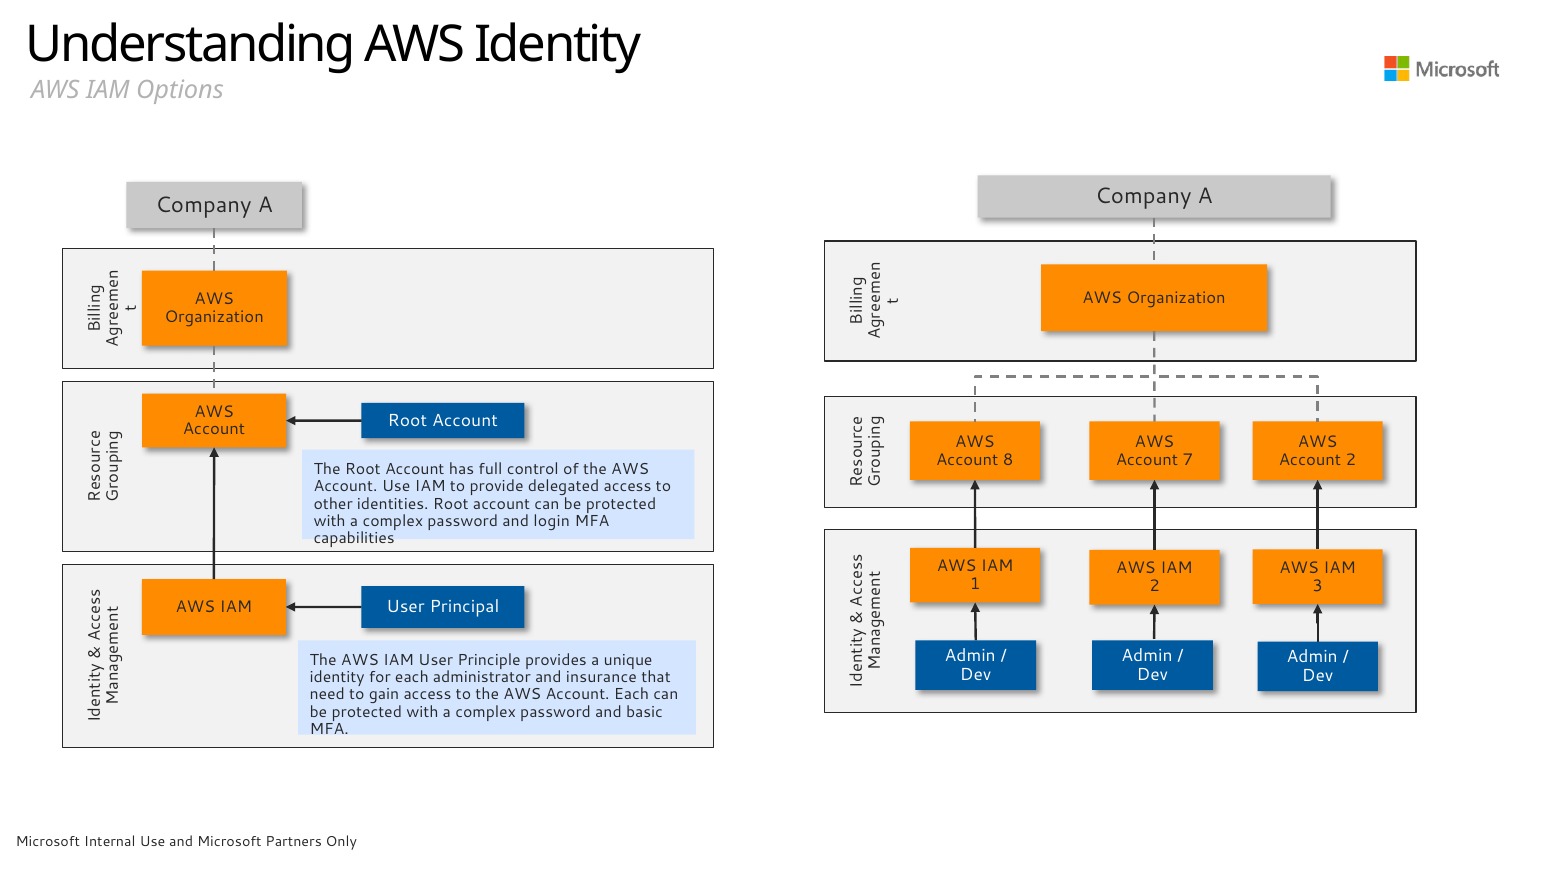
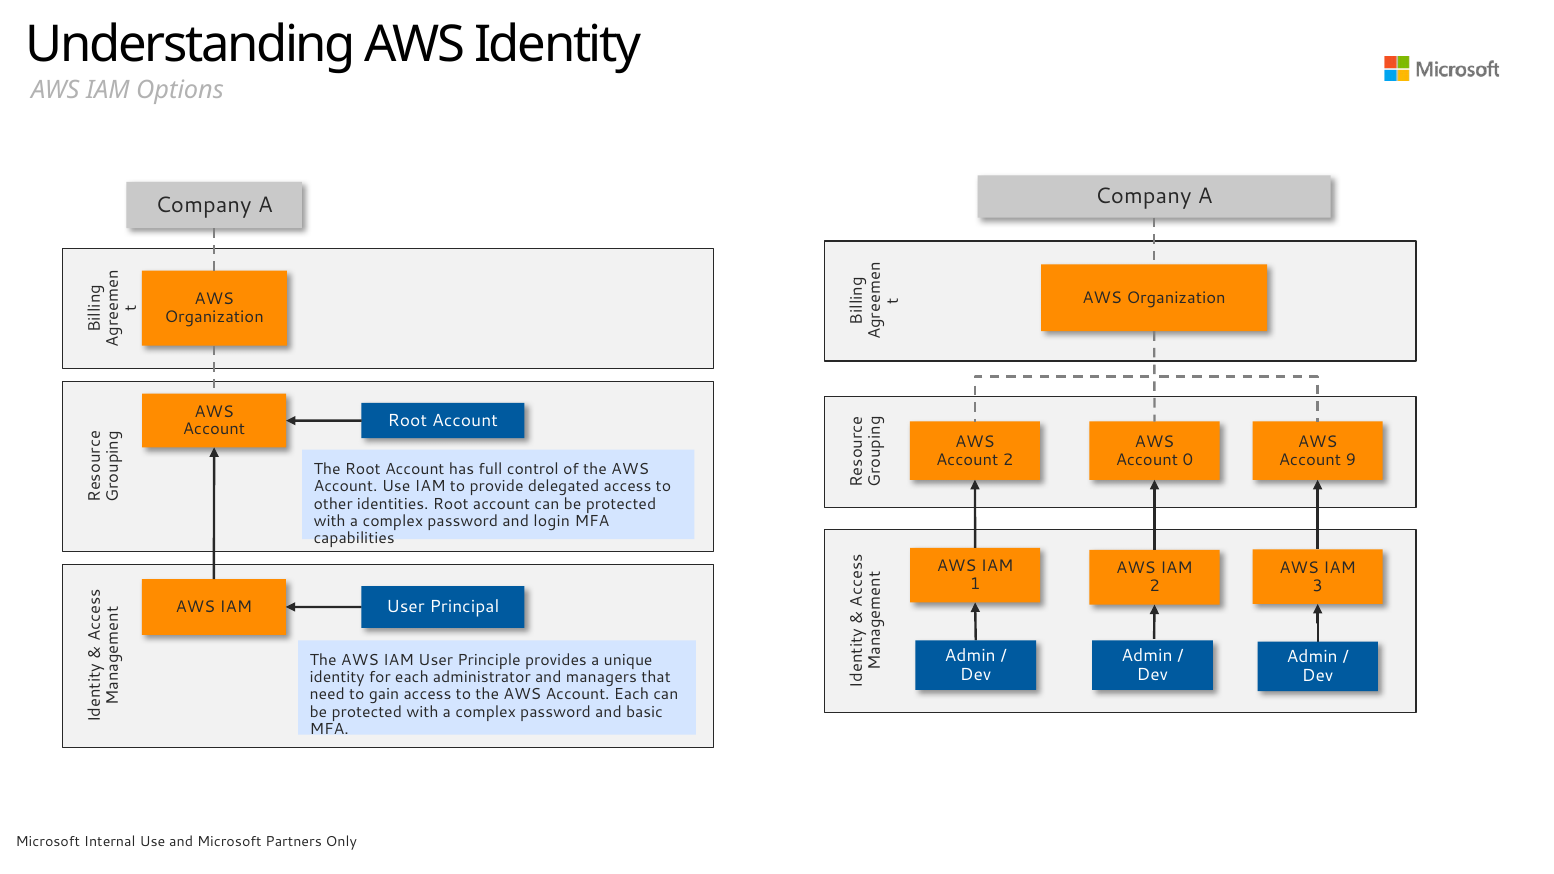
Account 8: 8 -> 2 (1008, 460)
7: 7 -> 0 (1188, 460)
Account 2: 2 -> 9 (1351, 460)
insurance: insurance -> managers (601, 677)
